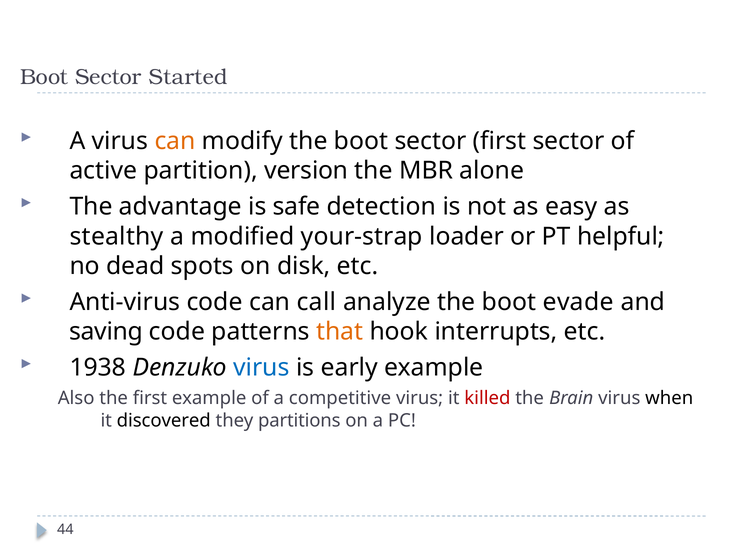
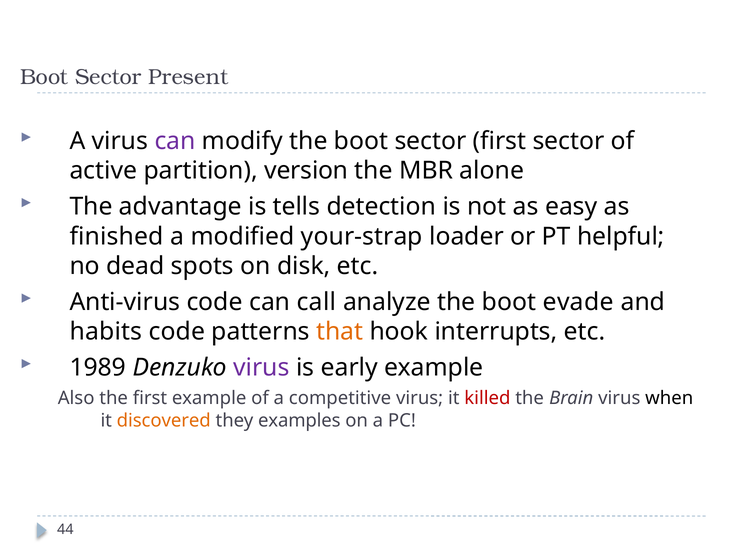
Started: Started -> Present (188, 77)
can colour: orange -> purple (175, 141)
safe: safe -> tells (297, 207)
stealthy: stealthy -> finished (117, 236)
saving: saving -> habits (106, 332)
1938: 1938 -> 1989 (98, 368)
virus colour: blue -> purple (261, 368)
discovered colour: black -> orange (164, 421)
partitions: partitions -> examples (299, 421)
